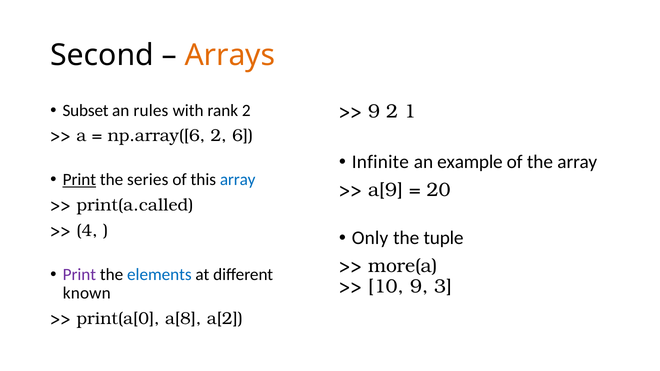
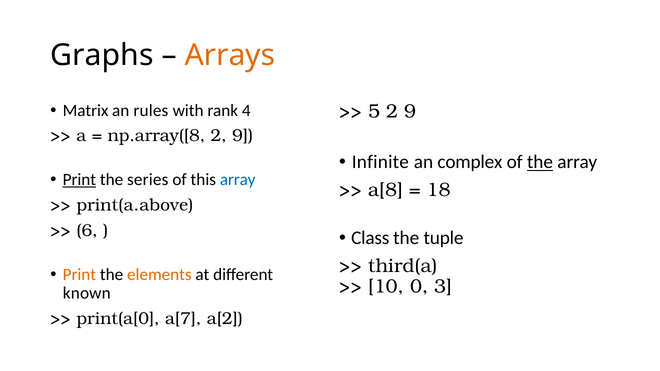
Second: Second -> Graphs (102, 55)
Subset: Subset -> Matrix (86, 110)
rank 2: 2 -> 4 (246, 110)
9: 9 -> 5 (374, 112)
1: 1 -> 9 (410, 112)
np.array([6: np.array([6 -> np.array([8 (156, 136)
6: 6 -> 9 (243, 136)
example: example -> complex (470, 162)
the underline: none -> present (540, 162)
a[9: a[9 -> a[8 (386, 190)
20: 20 -> 18 (439, 190)
print(a.called: print(a.called -> print(a.above (135, 205)
4: 4 -> 6 (87, 231)
Only: Only -> Class (370, 238)
more(a: more(a -> third(a (403, 266)
Print colour: purple -> orange (79, 275)
elements colour: blue -> orange (159, 275)
10 9: 9 -> 0 (419, 287)
a[8: a[8 -> a[7 (183, 319)
